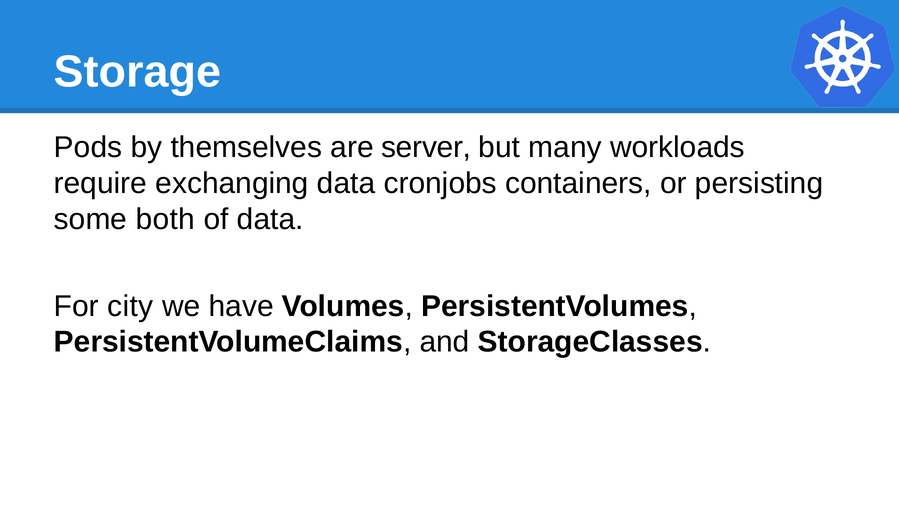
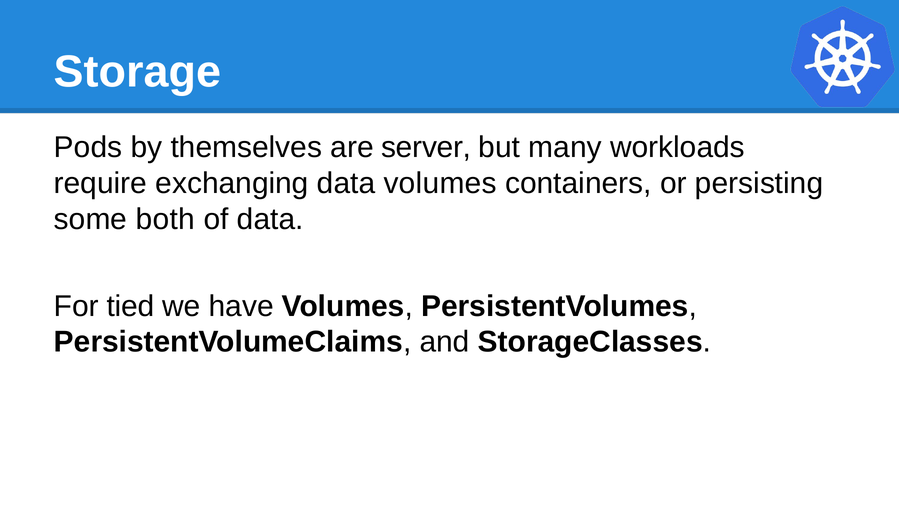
data cronjobs: cronjobs -> volumes (440, 183)
city: city -> tied (131, 306)
